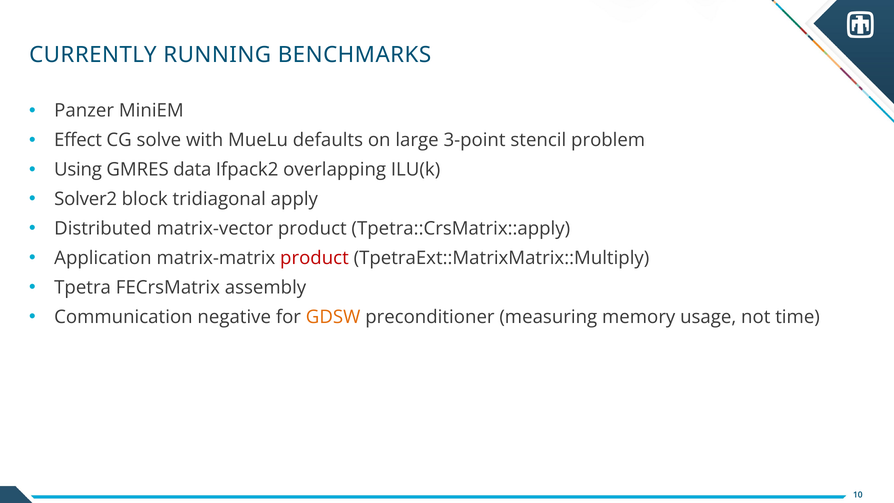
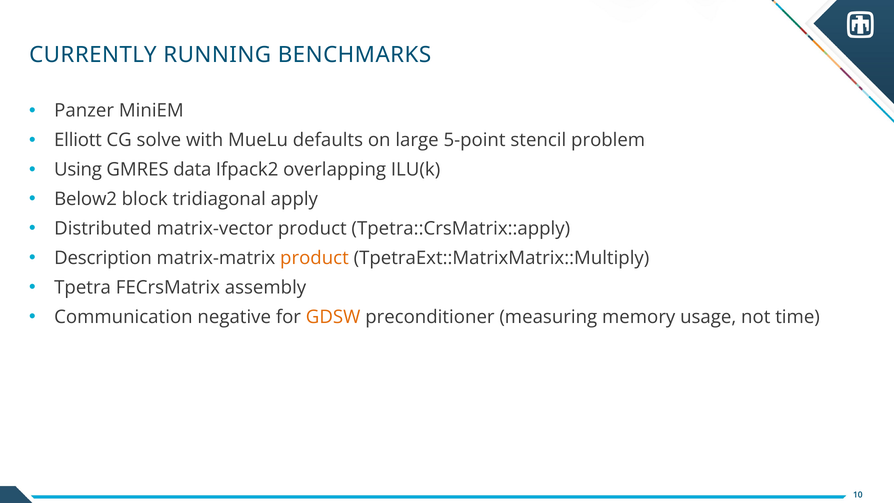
Effect: Effect -> Elliott (78, 140)
3-point: 3-point -> 5-point (475, 140)
Solver2: Solver2 -> Below2 (86, 199)
Application: Application -> Description (103, 258)
product colour: red -> orange (314, 258)
